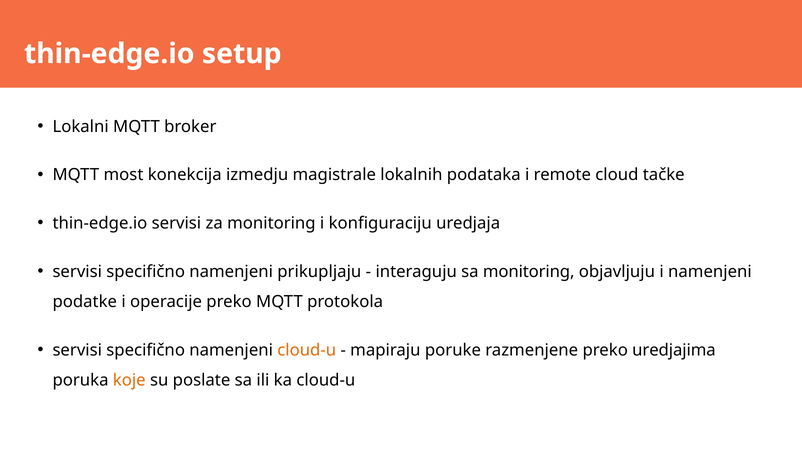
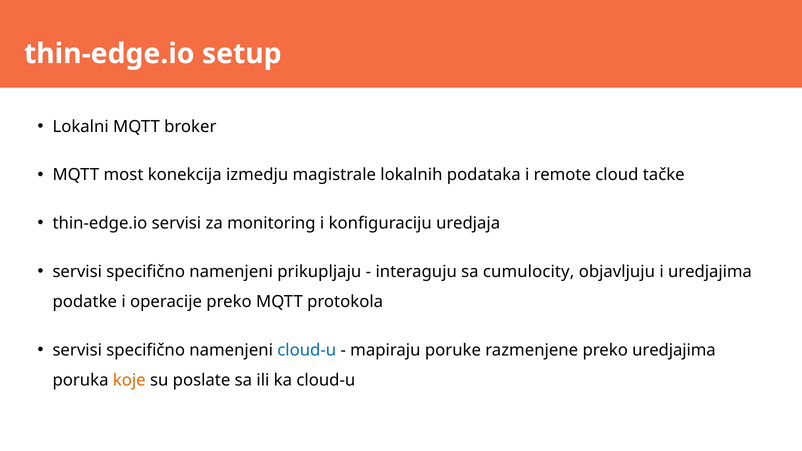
sa monitoring: monitoring -> cumulocity (529, 272)
i namenjeni: namenjeni -> uredjajima (710, 272)
cloud-u colour: orange -> blue (307, 350)
